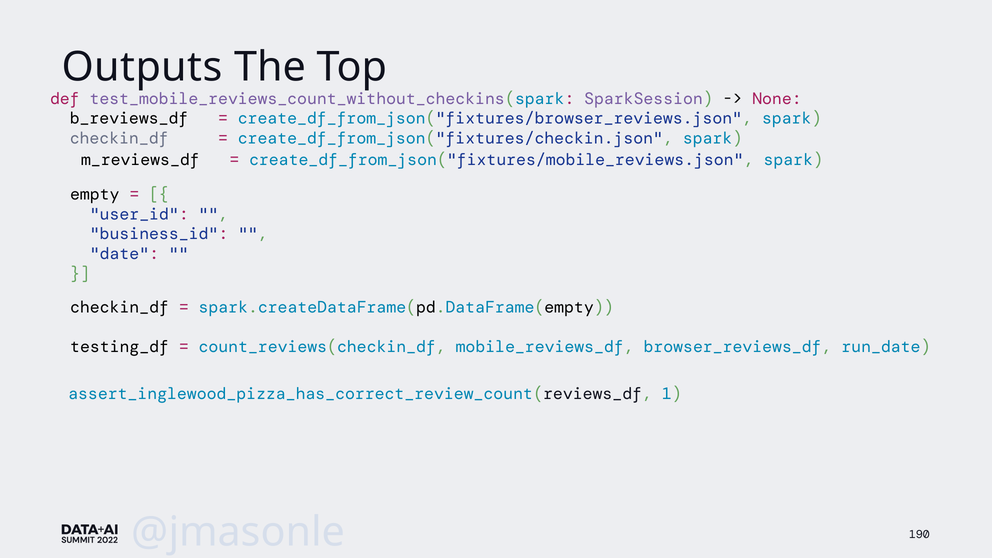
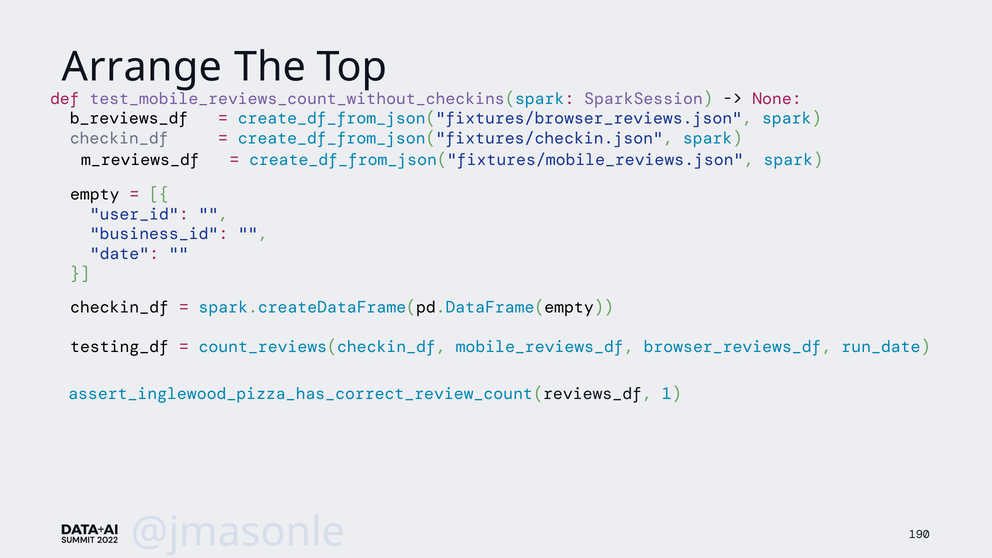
Outputs: Outputs -> Arrange (142, 67)
